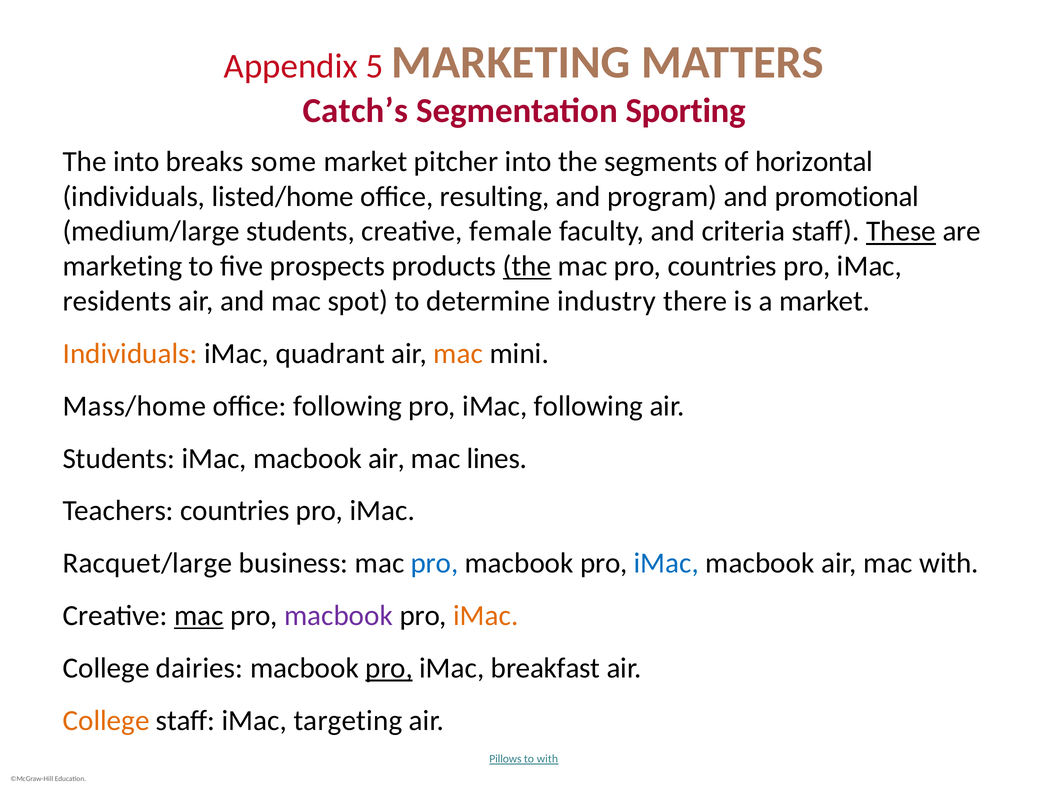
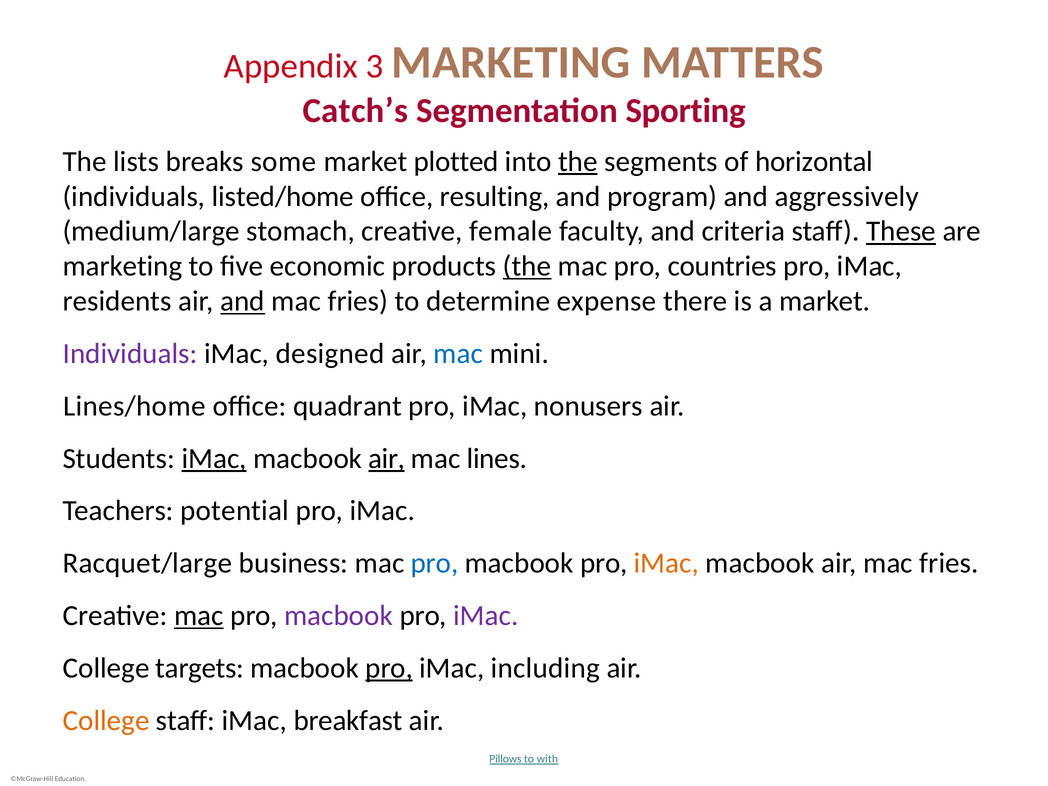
5: 5 -> 3 (375, 66)
The into: into -> lists (136, 161)
pitcher: pitcher -> plotted (456, 161)
the underline: none -> present (578, 161)
promotional: promotional -> aggressively (847, 196)
medium/large students: students -> stomach (300, 231)
prospects: prospects -> economic (327, 266)
and underline: none -> present (243, 301)
spot: spot -> fries (358, 301)
industry: industry -> expense (607, 301)
Individuals colour: orange -> purple (130, 354)
quadrant: quadrant -> designed (330, 354)
mac colour: orange -> blue (458, 354)
Mass/home: Mass/home -> Lines/home (134, 406)
office following: following -> quadrant (348, 406)
iMac following: following -> nonusers (588, 406)
iMac underline: none -> present (214, 458)
air underline: none -> present (387, 458)
Teachers countries: countries -> potential (235, 511)
iMac colour: blue -> orange (666, 563)
air mac with: with -> fries (949, 563)
iMac colour: orange -> purple (486, 616)
dairies: dairies -> targets (200, 668)
breakfast: breakfast -> including (545, 668)
targeting: targeting -> breakfast (348, 720)
